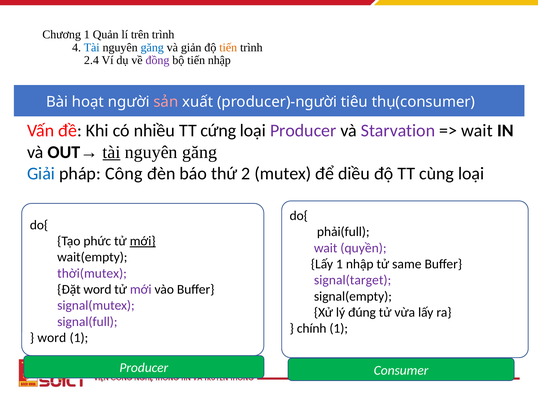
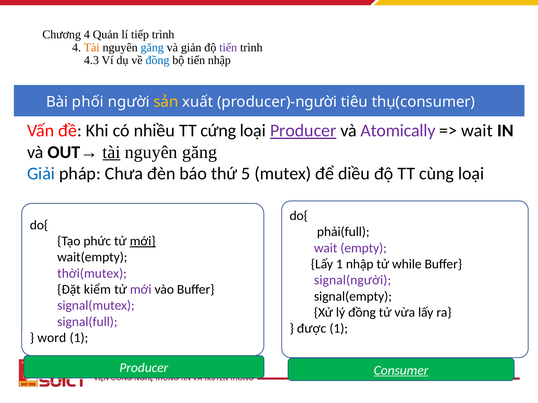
Chương 1: 1 -> 4 (87, 35)
trên: trên -> tiếp (140, 35)
Tài colour: blue -> orange (92, 48)
tiến colour: orange -> purple (228, 48)
2.4: 2.4 -> 4.3 (91, 60)
đồng colour: purple -> blue (157, 60)
hoạt: hoạt -> phối (88, 102)
sản colour: pink -> yellow (166, 102)
Producer underline: none -> present (303, 131)
Starvation: Starvation -> Atomically (398, 131)
Công: Công -> Chưa (124, 174)
2: 2 -> 5 (246, 174)
quyền: quyền -> empty (364, 248)
same: same -> while (407, 264)
signal(target: signal(target -> signal(người (353, 281)
Đặt word: word -> kiểm (97, 290)
lý đúng: đúng -> đồng (362, 313)
chính: chính -> được (312, 329)
Consumer underline: none -> present (401, 371)
